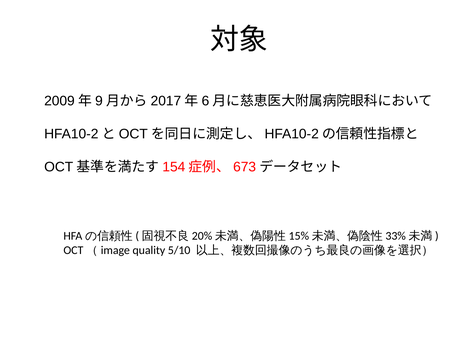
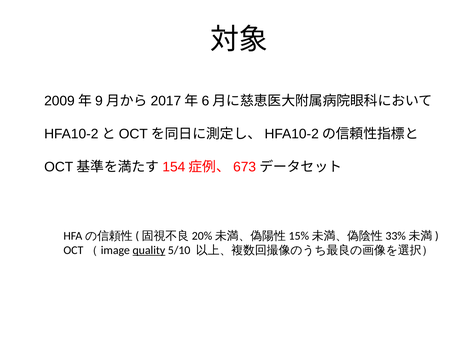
quality underline: none -> present (149, 250)
